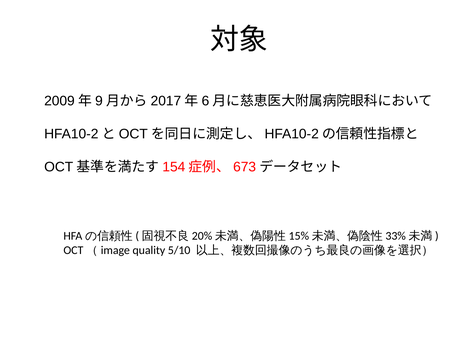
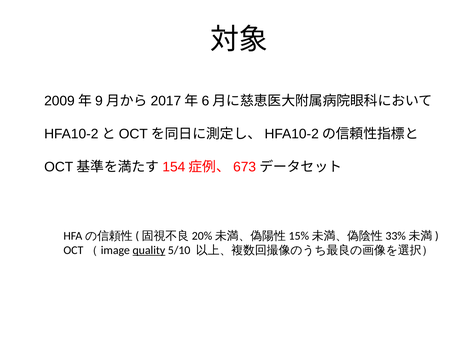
quality underline: none -> present (149, 250)
